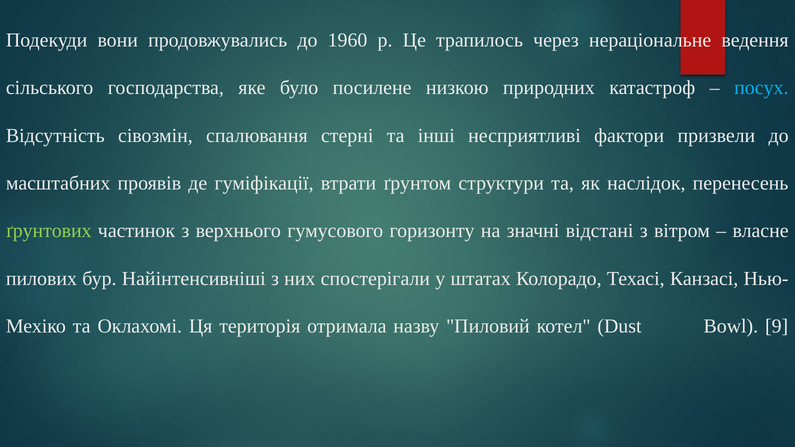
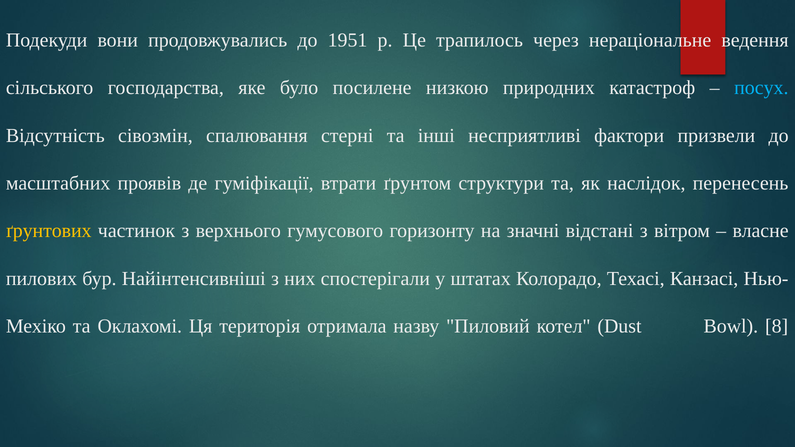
1960: 1960 -> 1951 (348, 40)
ґрунтових colour: light green -> yellow (49, 231)
9: 9 -> 8 (777, 326)
